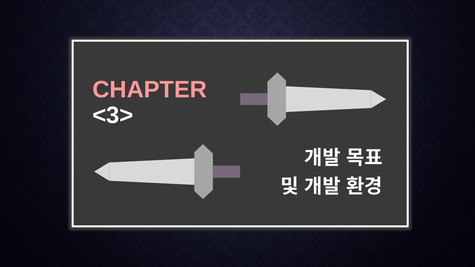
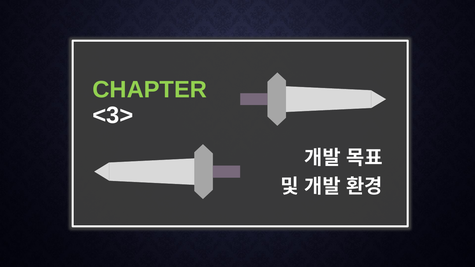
CHAPTER colour: pink -> light green (150, 90)
